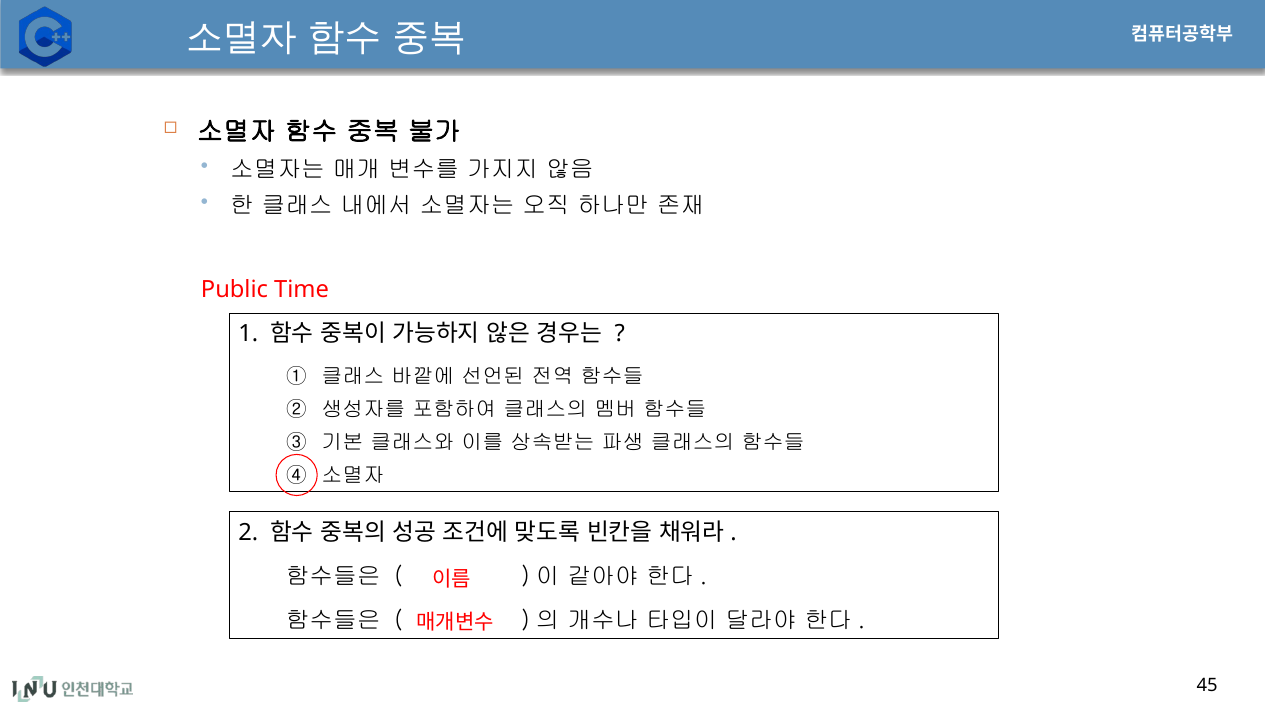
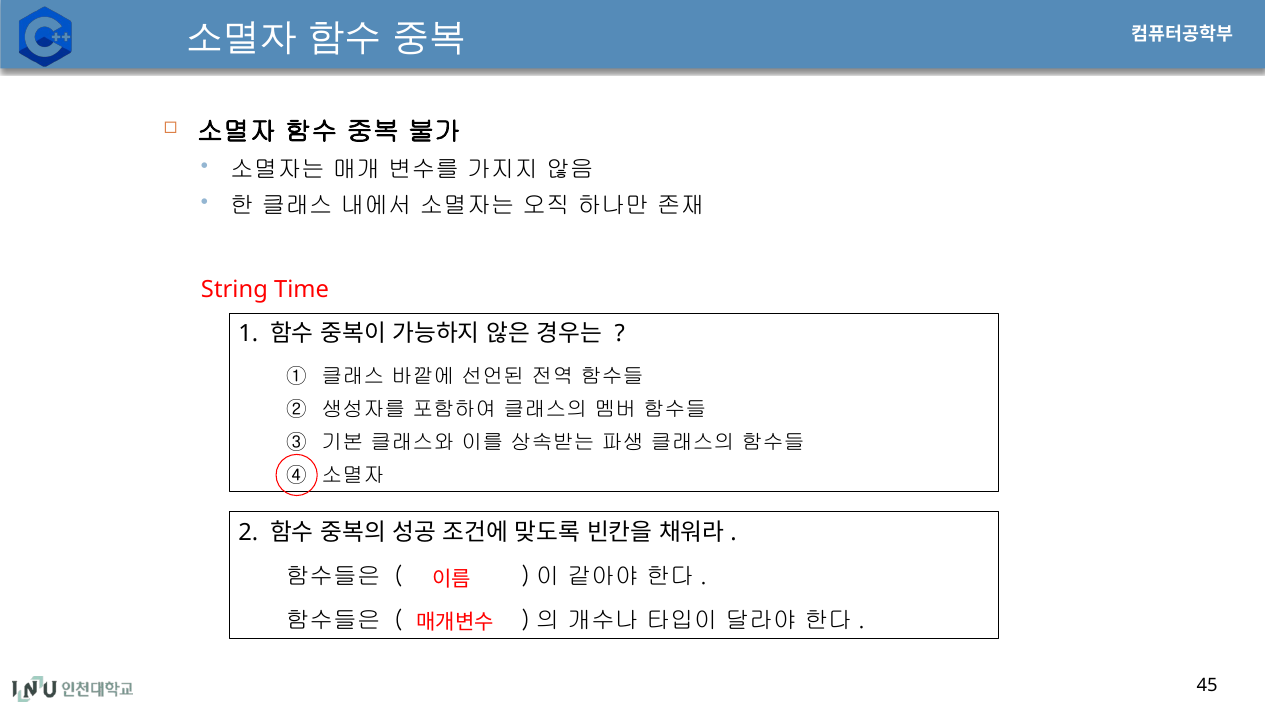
Public: Public -> String (234, 290)
